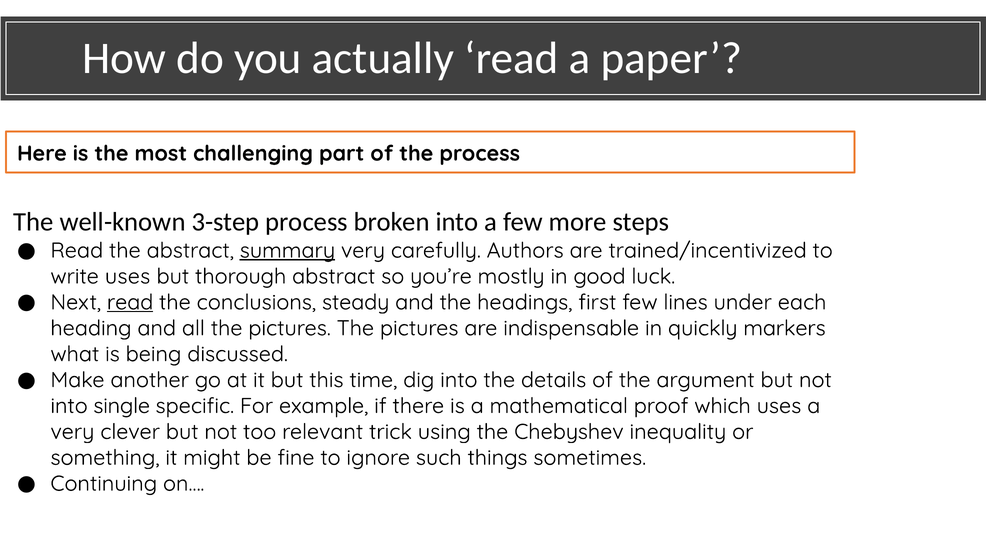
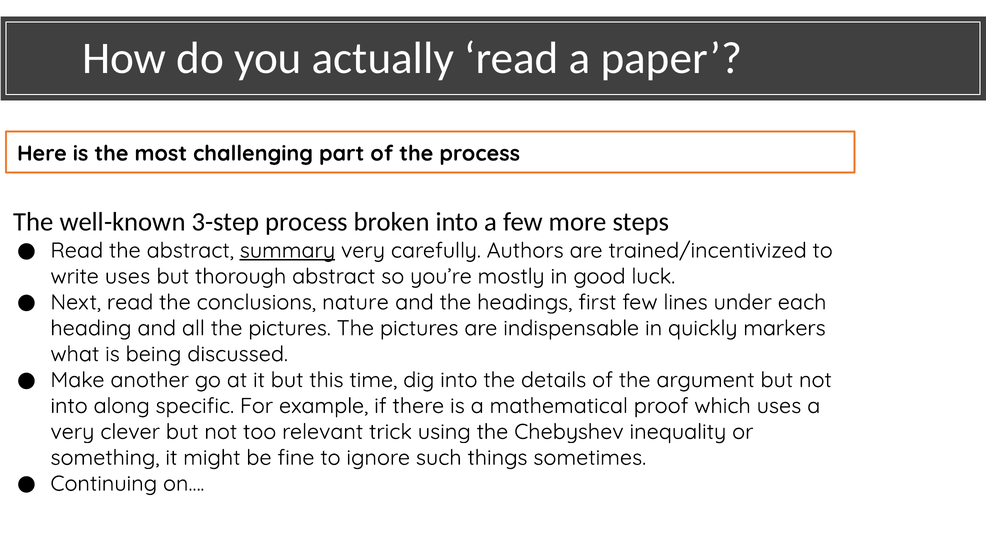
read underline: present -> none (130, 302)
steady: steady -> nature (355, 302)
single: single -> along (122, 406)
